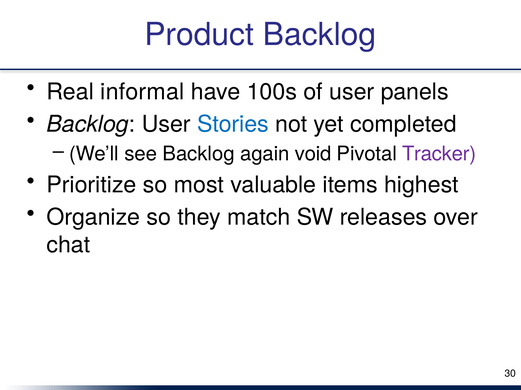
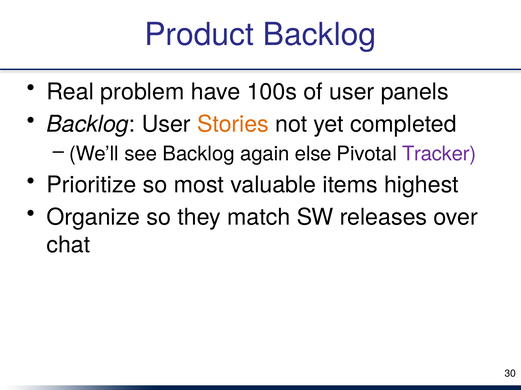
informal: informal -> problem (142, 92)
Stories colour: blue -> orange (233, 124)
void: void -> else (313, 154)
